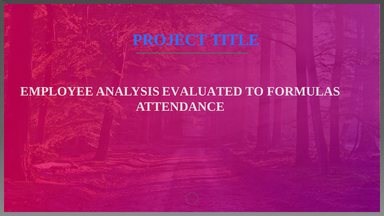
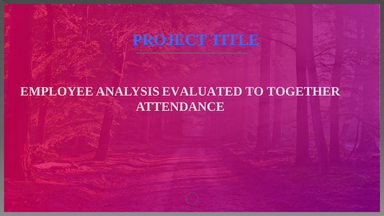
FORMULAS: FORMULAS -> TOGETHER (303, 91)
